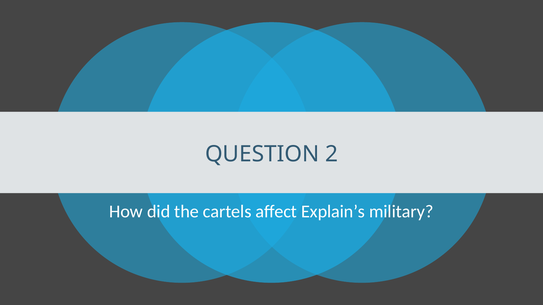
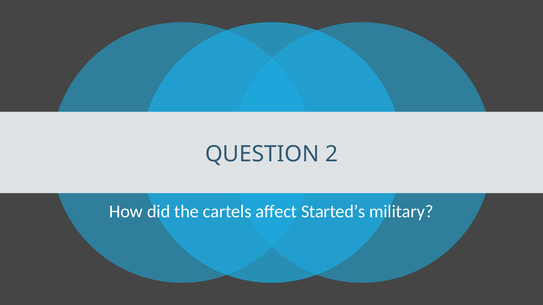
Explain’s: Explain’s -> Started’s (333, 212)
